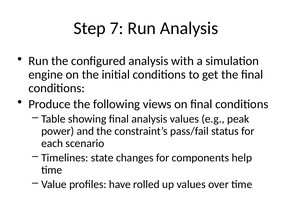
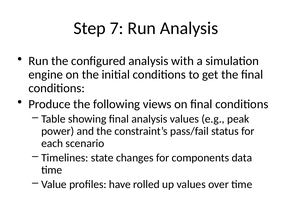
help: help -> data (242, 158)
